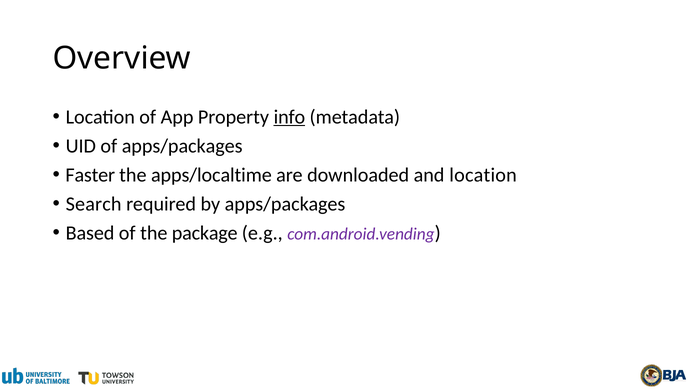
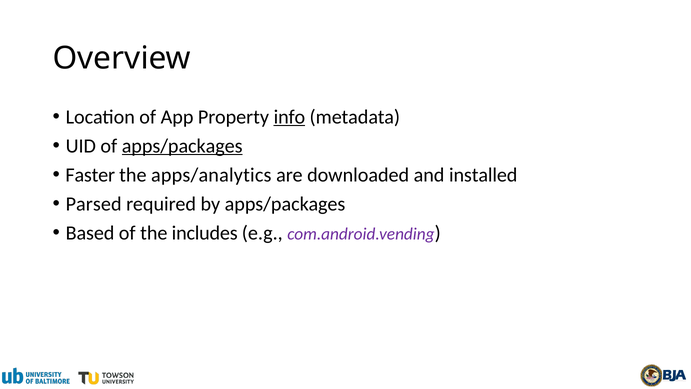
apps/packages underline: none -> present (182, 146)
apps/localtime: apps/localtime -> apps/analytics (211, 175)
and location: location -> installed (483, 175)
Search: Search -> Parsed (94, 204)
package: package -> includes (205, 233)
